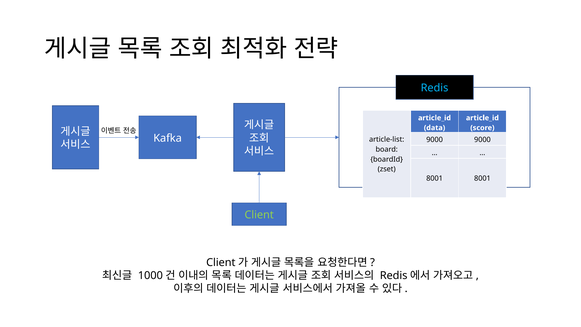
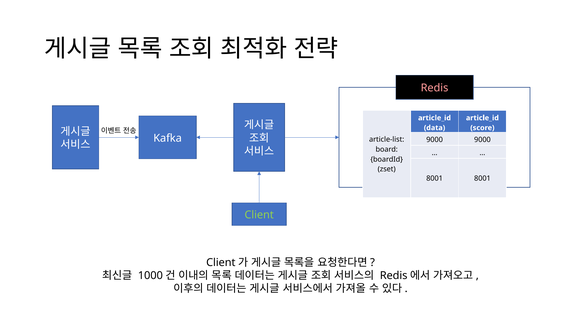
Redis colour: light blue -> pink (435, 88)
